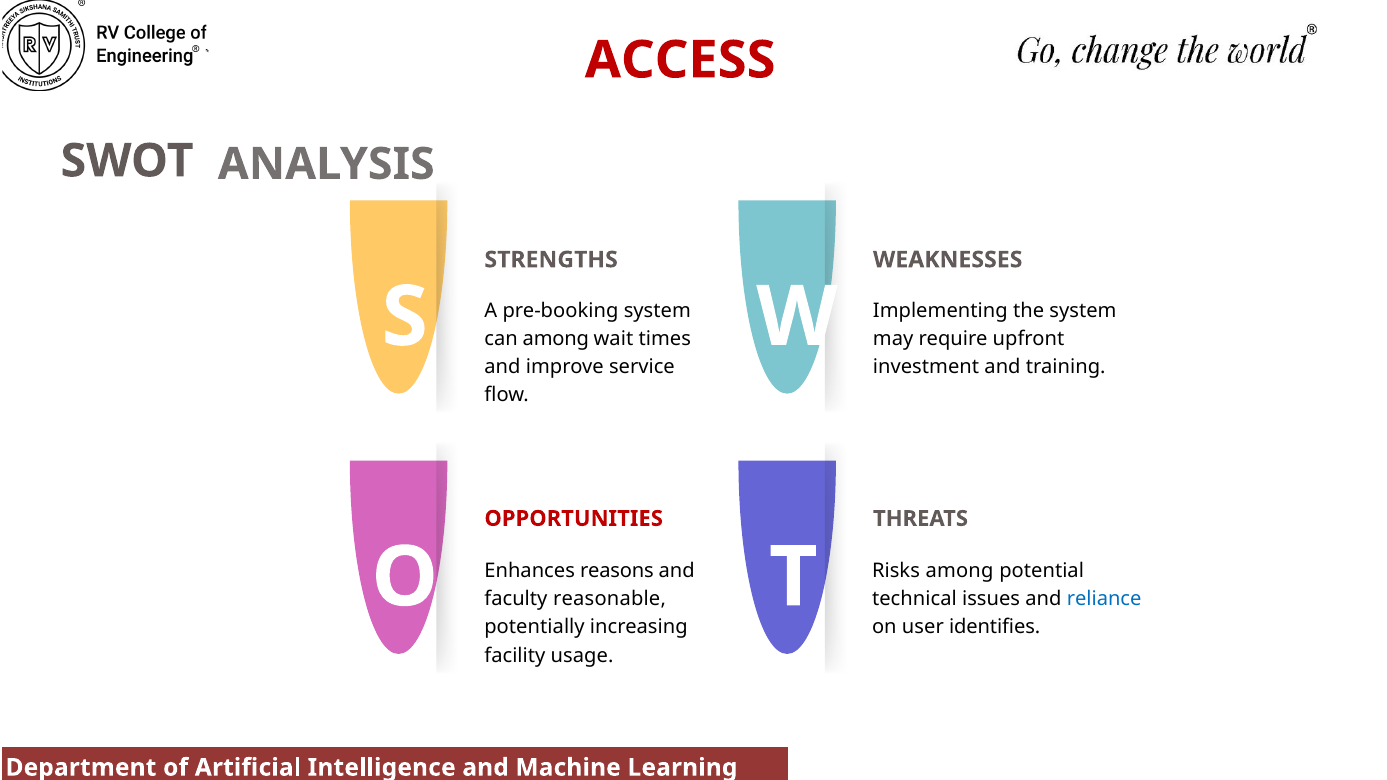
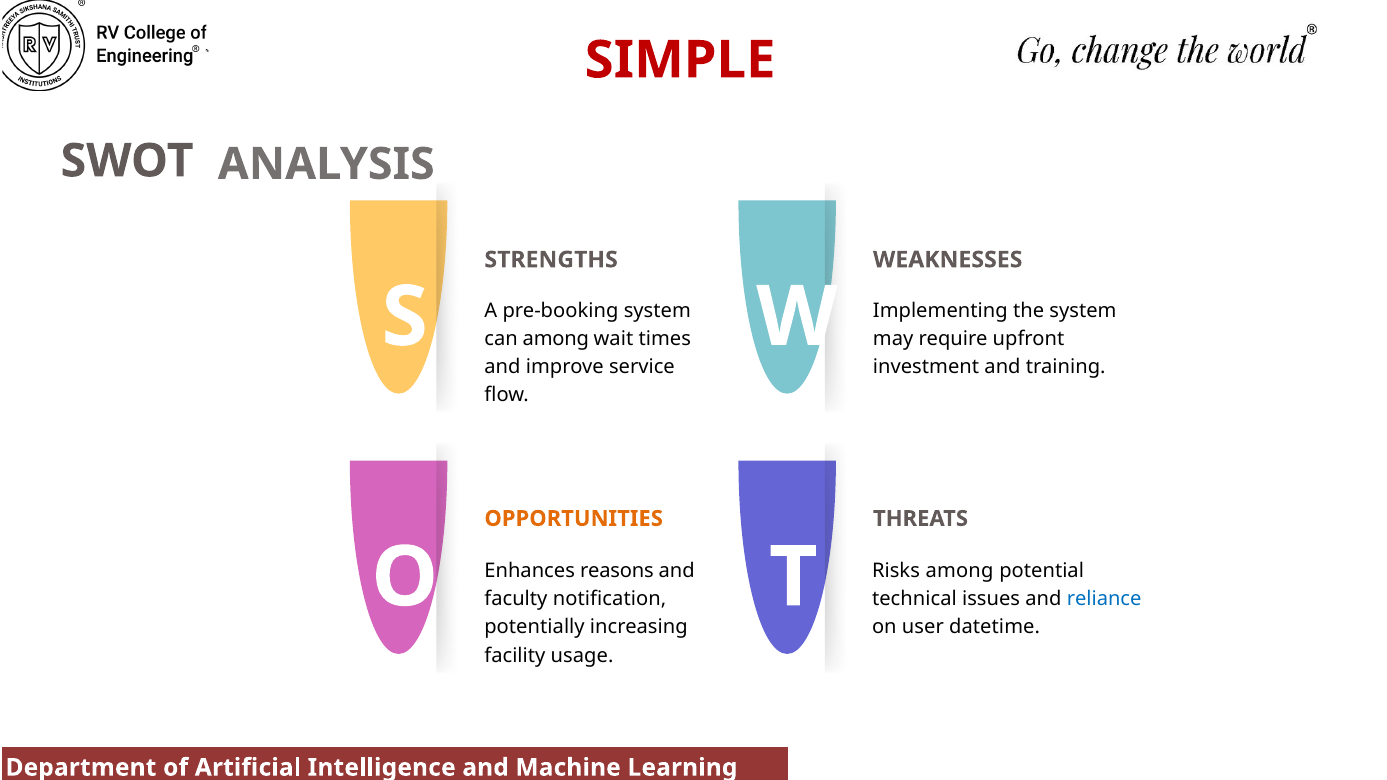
ACCESS: ACCESS -> SIMPLE (680, 60)
OPPORTUNITIES colour: red -> orange (574, 519)
reasonable: reasonable -> notification (610, 599)
identifies: identifies -> datetime (995, 627)
